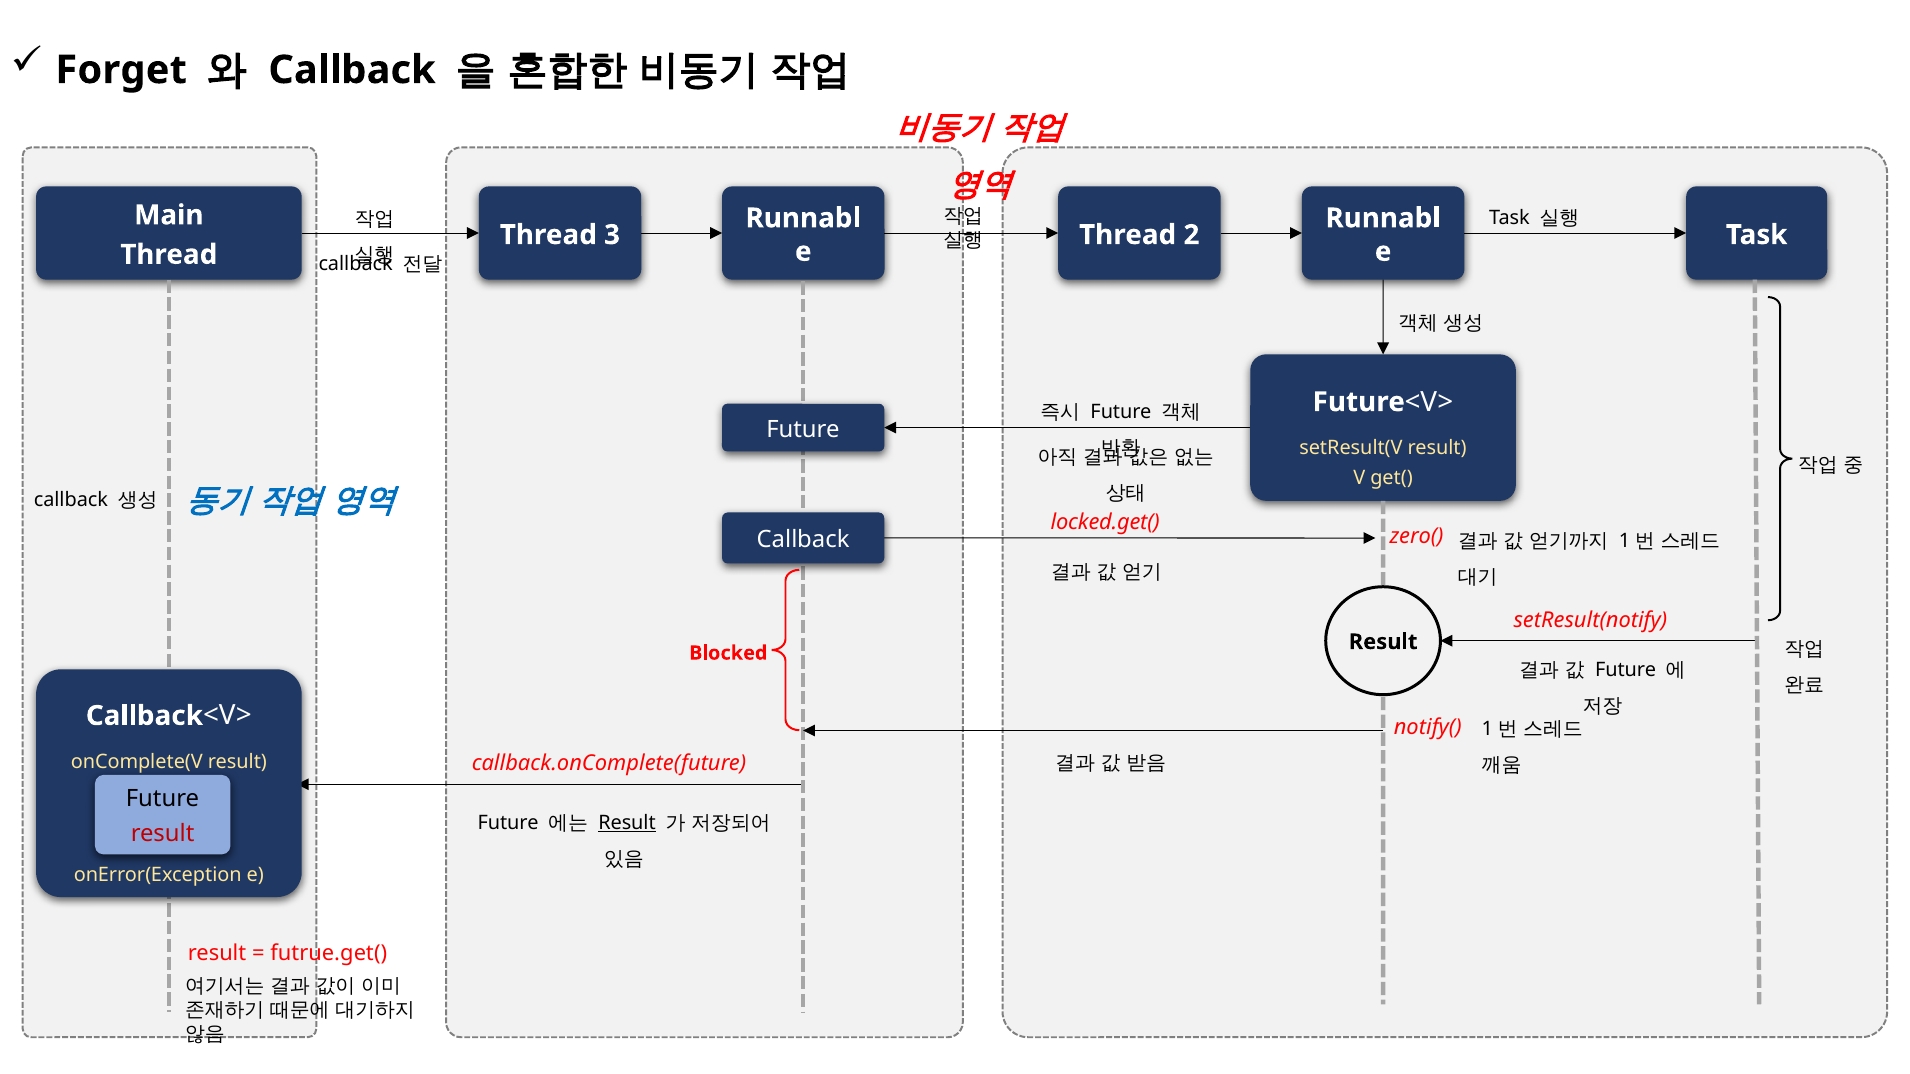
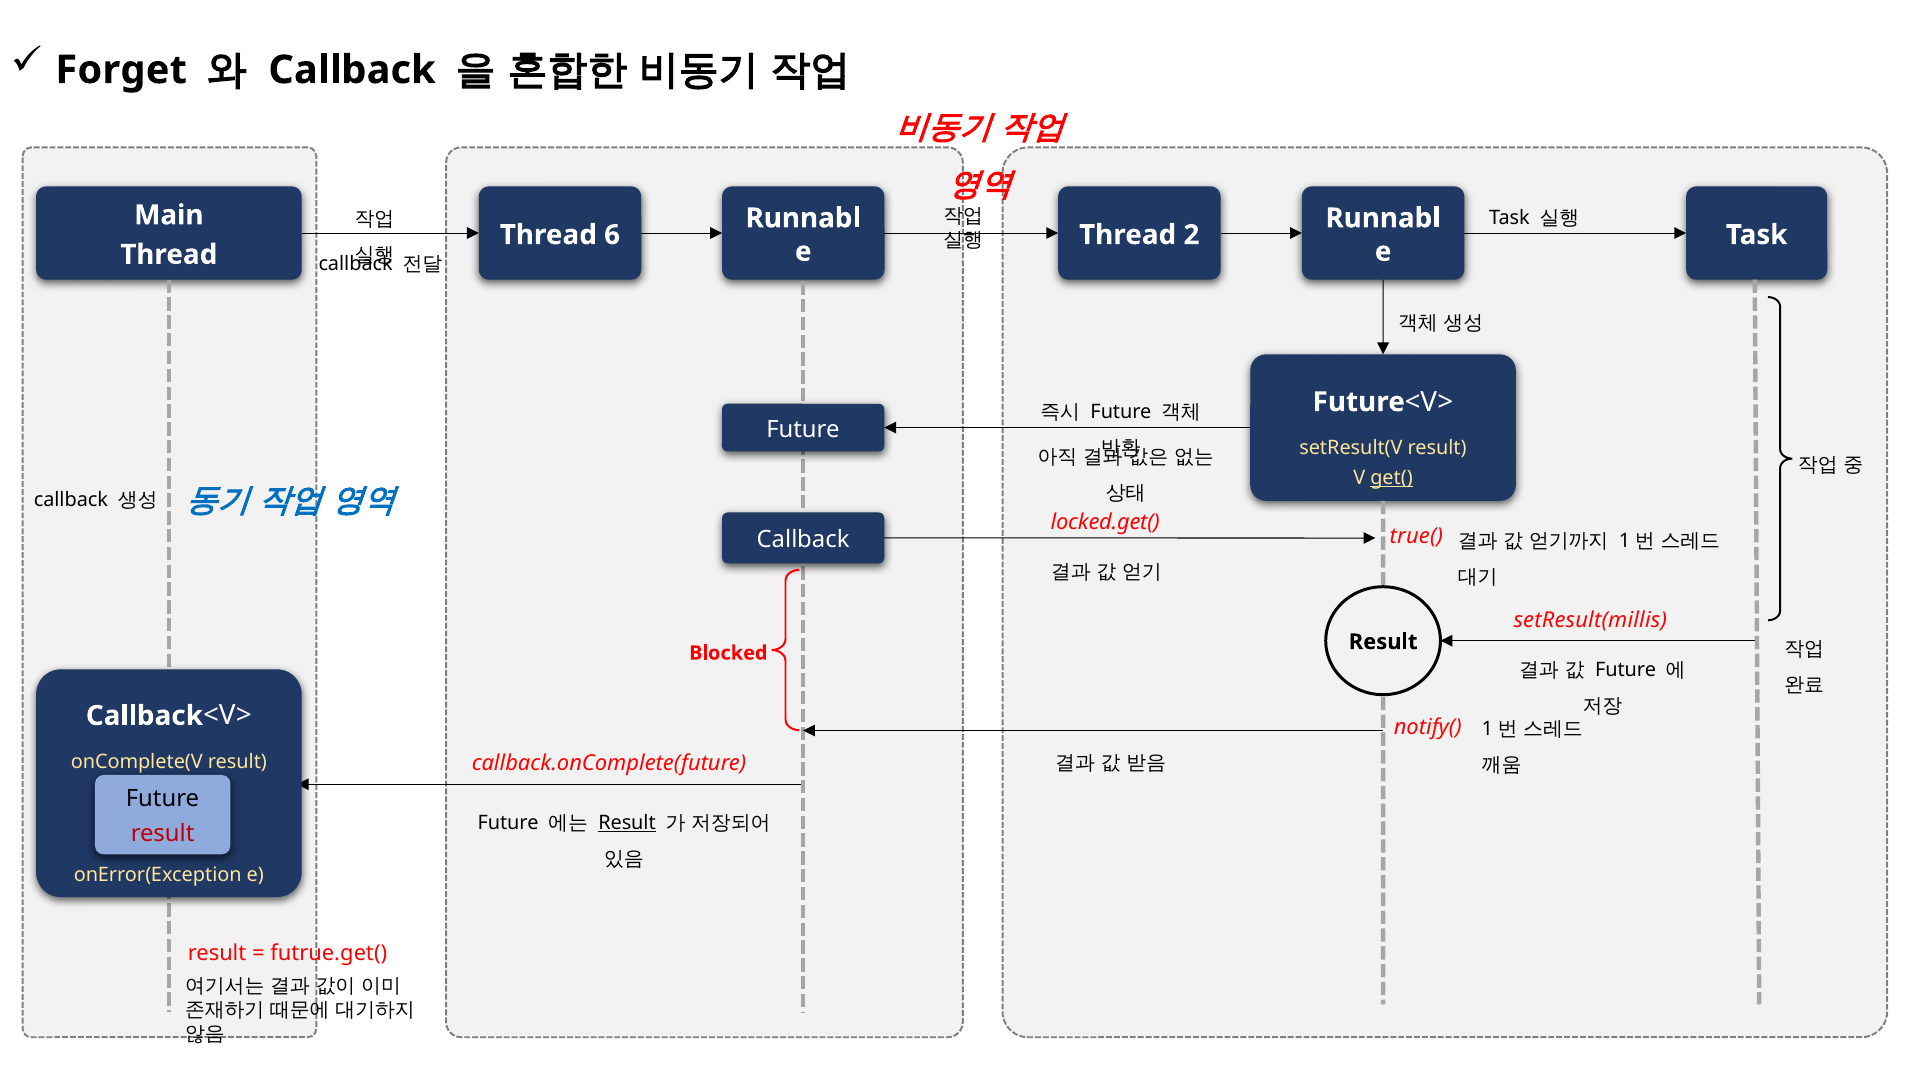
3: 3 -> 6 (612, 235)
get( underline: none -> present (1392, 478)
zero(: zero( -> true( (1416, 537)
setResult(notify: setResult(notify -> setResult(millis (1590, 620)
